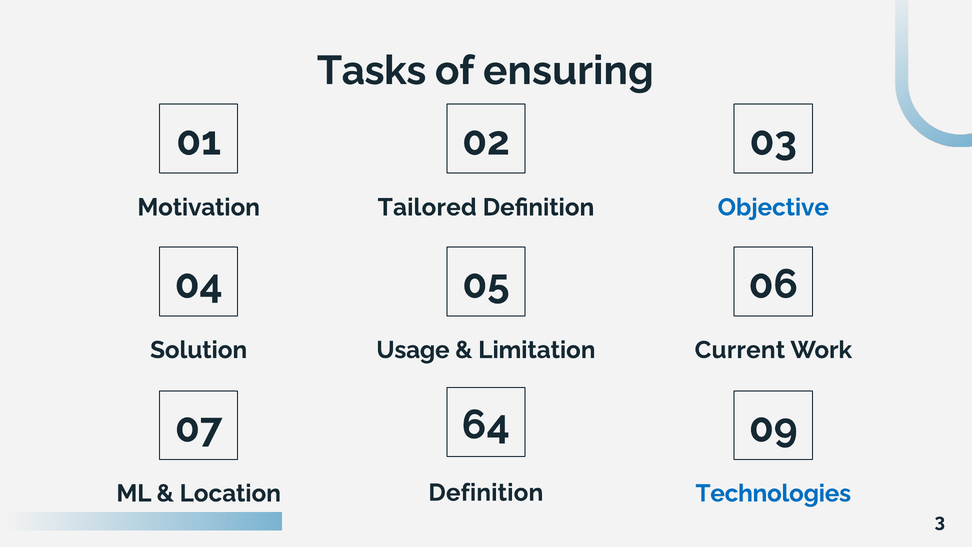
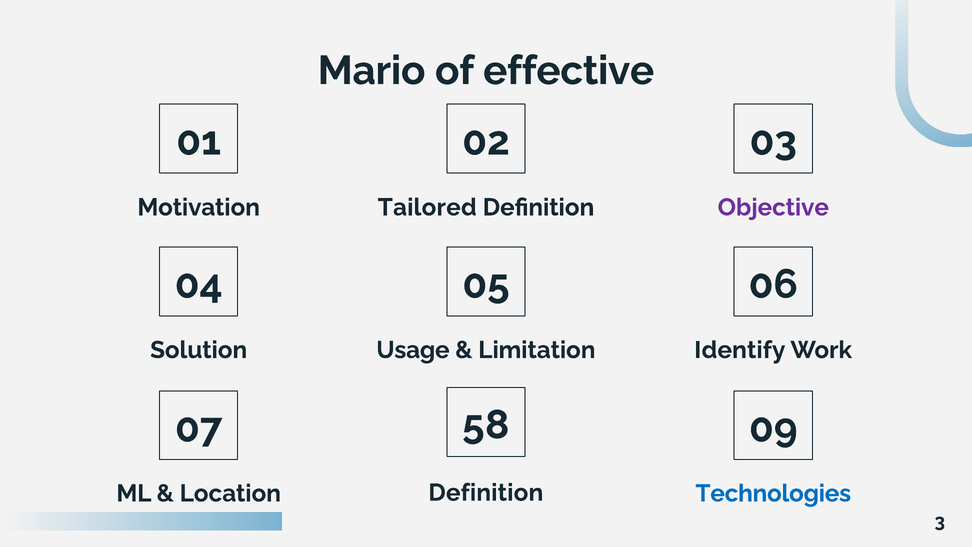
Tasks: Tasks -> Mario (372, 71)
ensuring: ensuring -> effective (569, 71)
Objective colour: blue -> purple (773, 207)
Current: Current -> Identify (740, 350)
64: 64 -> 58 (486, 425)
